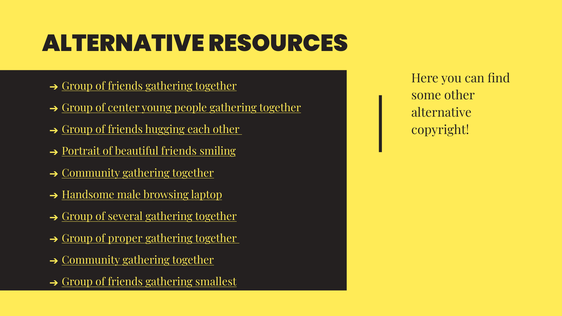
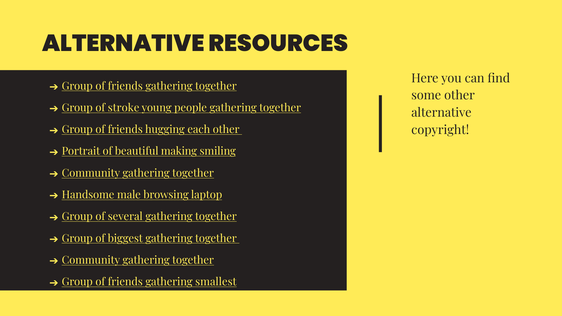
center: center -> stroke (124, 108)
beautiful friends: friends -> making (179, 151)
proper: proper -> biggest (125, 239)
